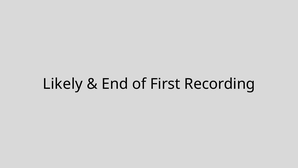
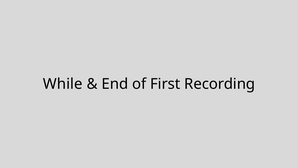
Likely: Likely -> While (63, 84)
